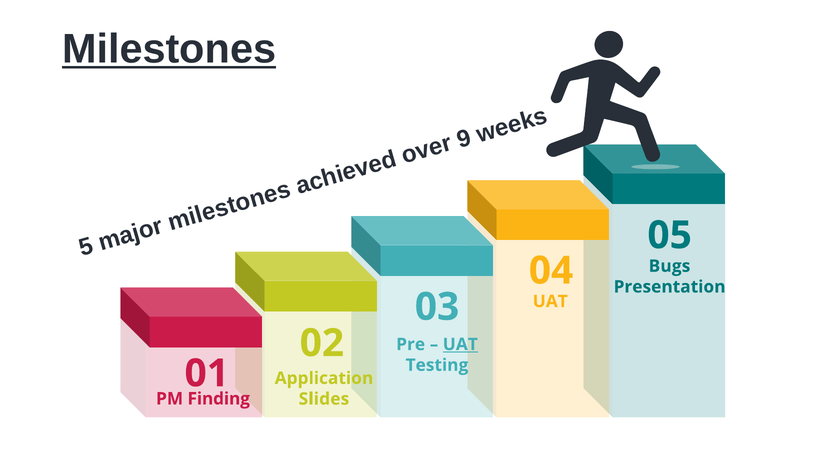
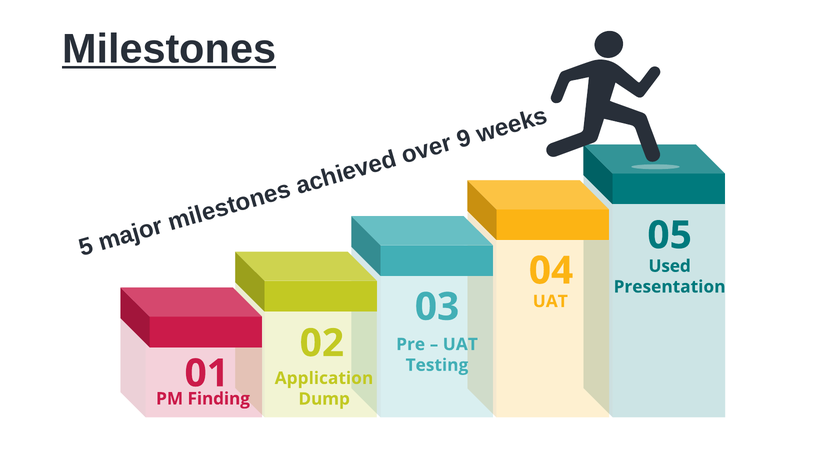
Bugs: Bugs -> Used (670, 266)
UAT underline: present -> none (460, 345)
Slides: Slides -> Dump (324, 399)
